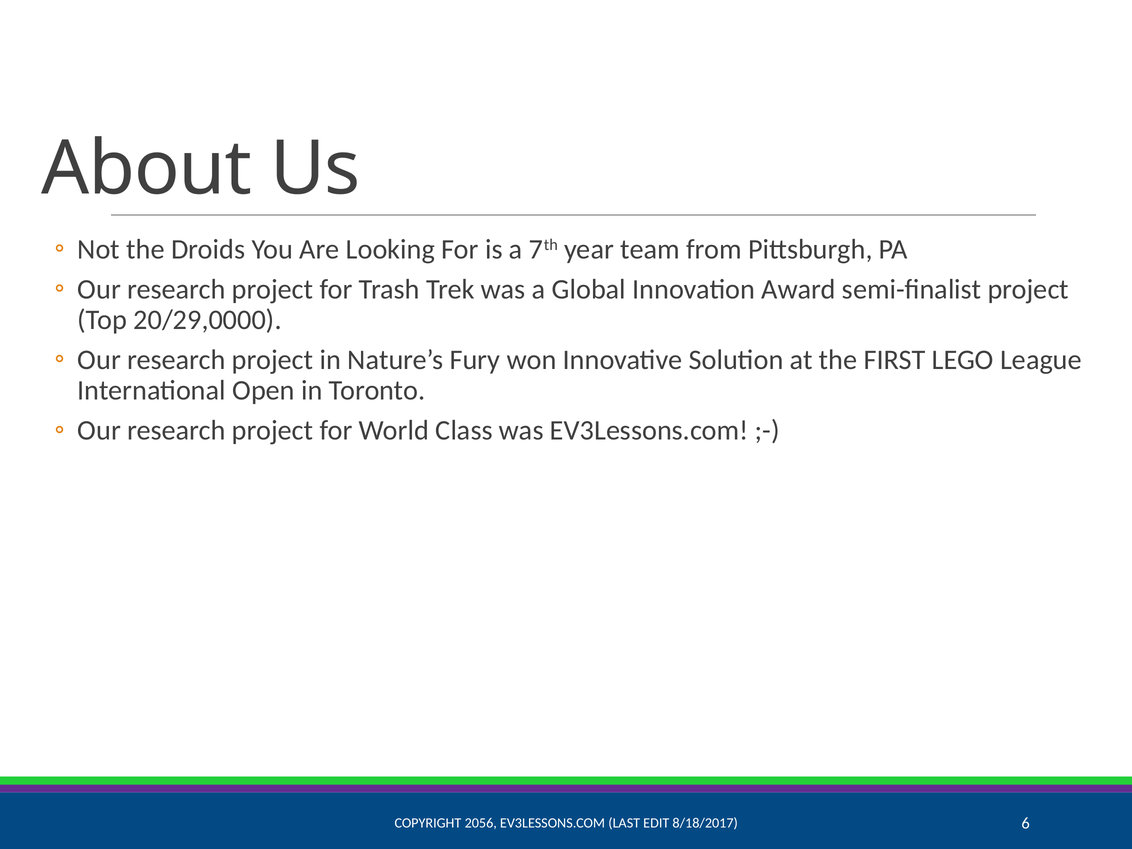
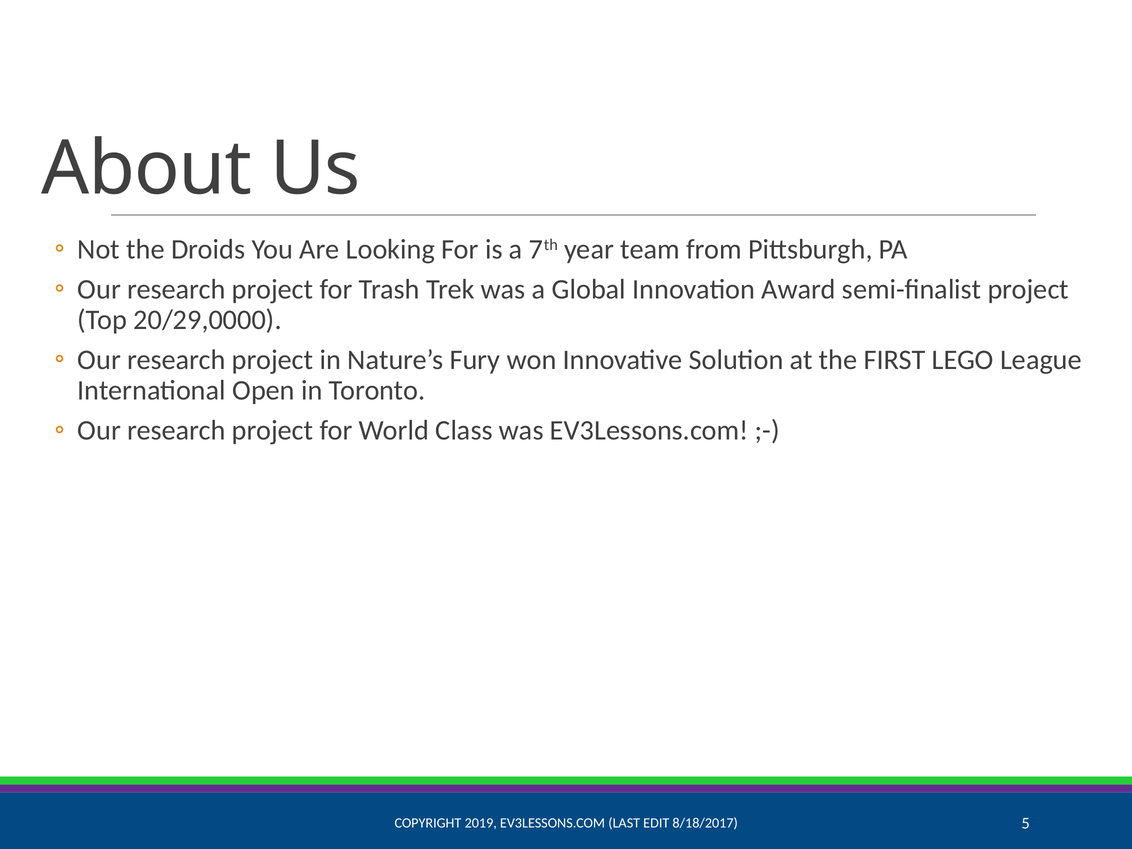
2056: 2056 -> 2019 (481, 823)
6: 6 -> 5 (1026, 823)
